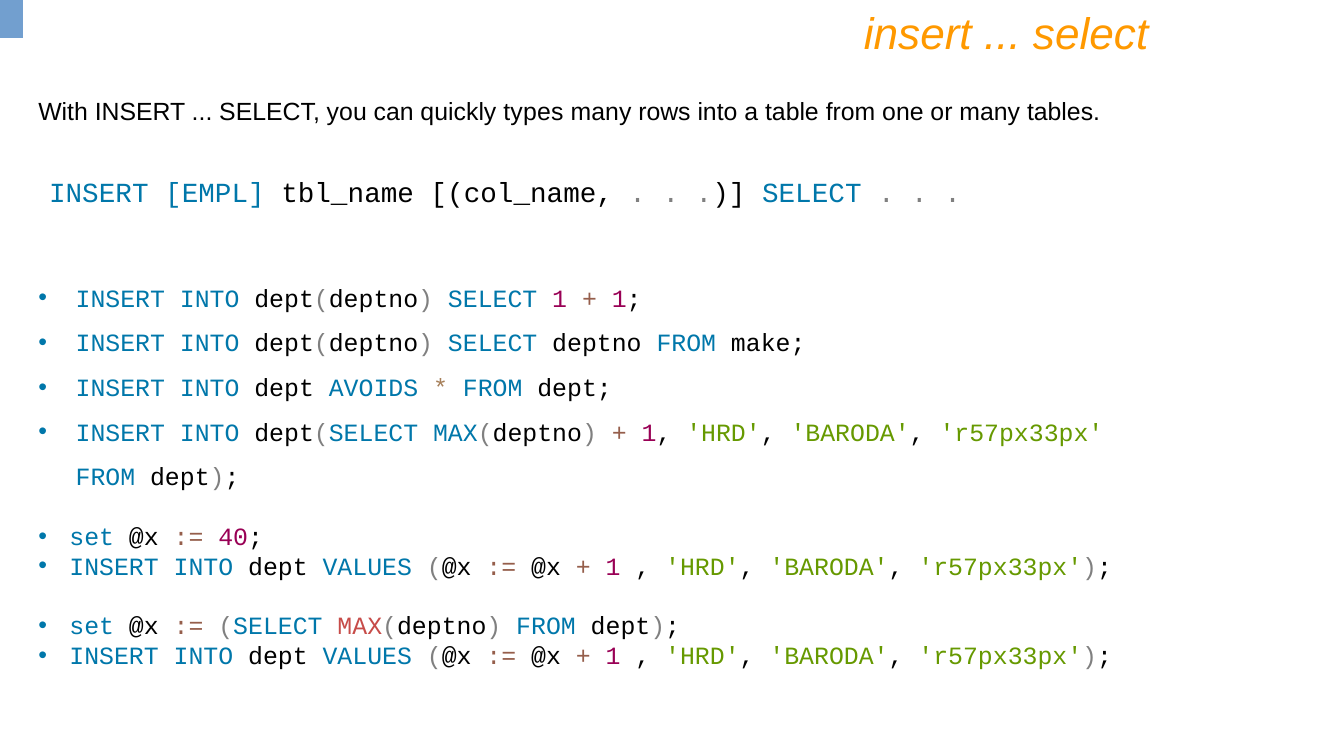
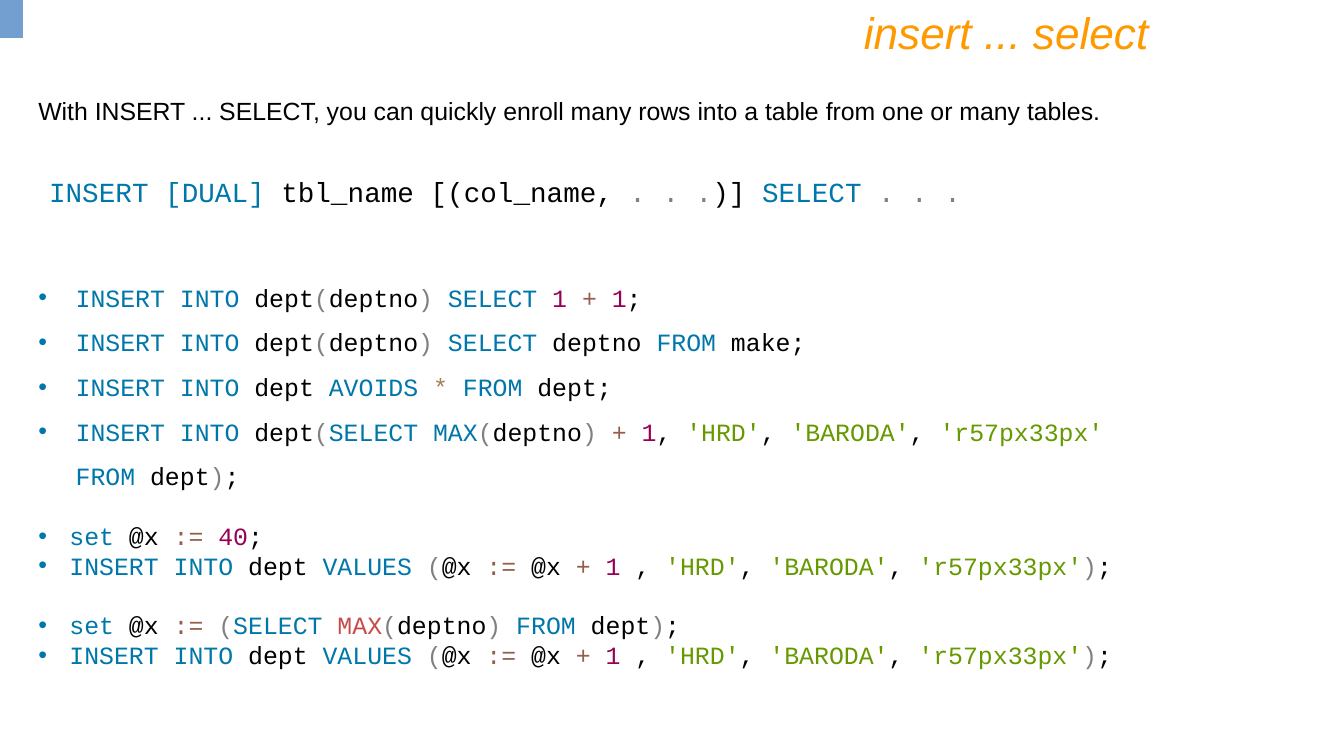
types: types -> enroll (534, 112)
EMPL: EMPL -> DUAL (215, 193)
